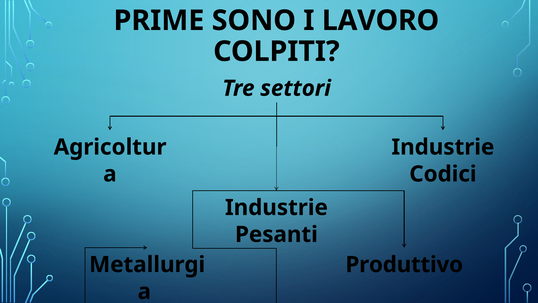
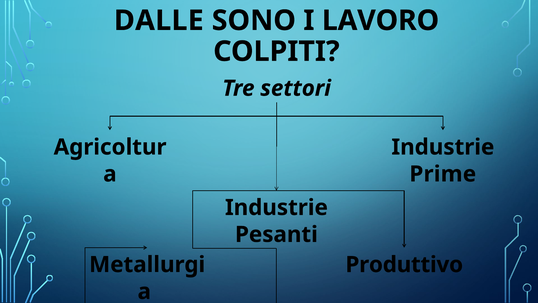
PRIME: PRIME -> DALLE (159, 21)
Codici: Codici -> Prime (443, 174)
